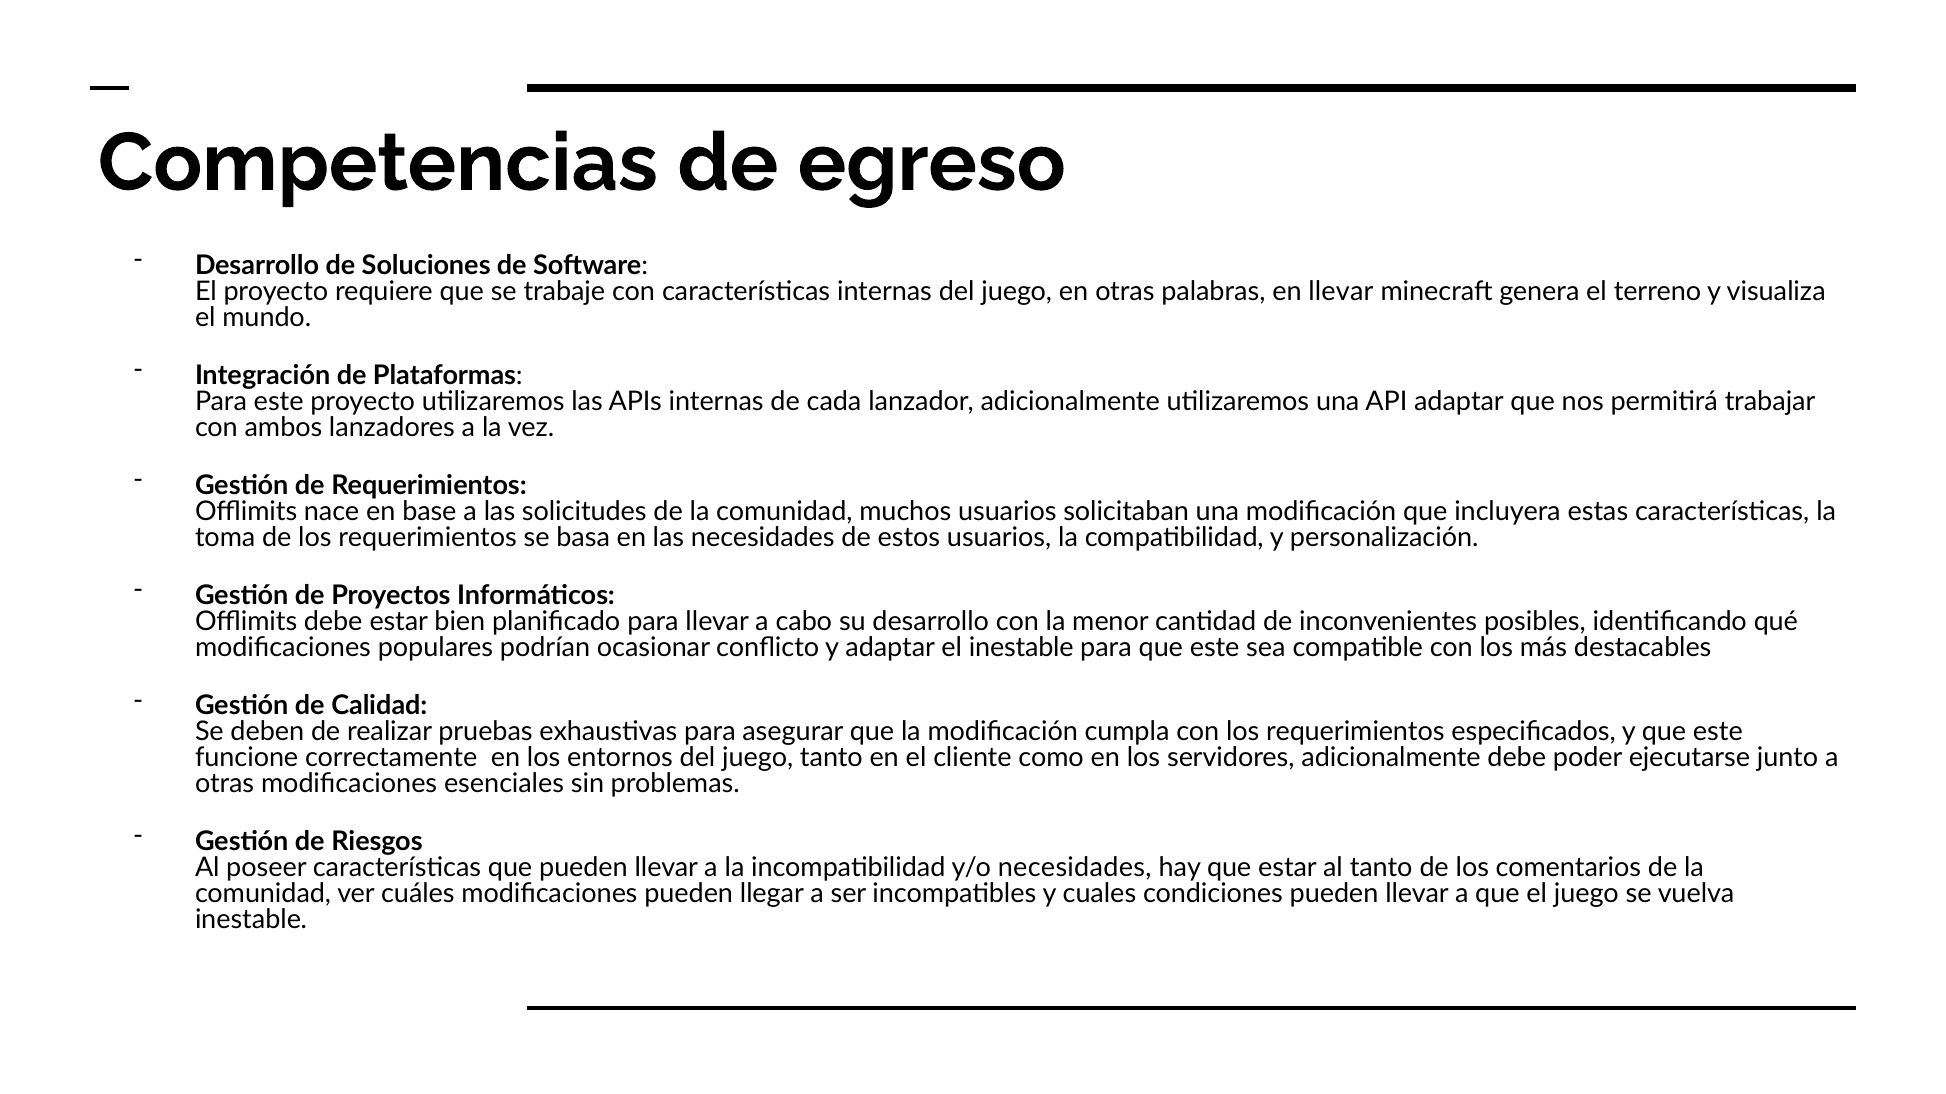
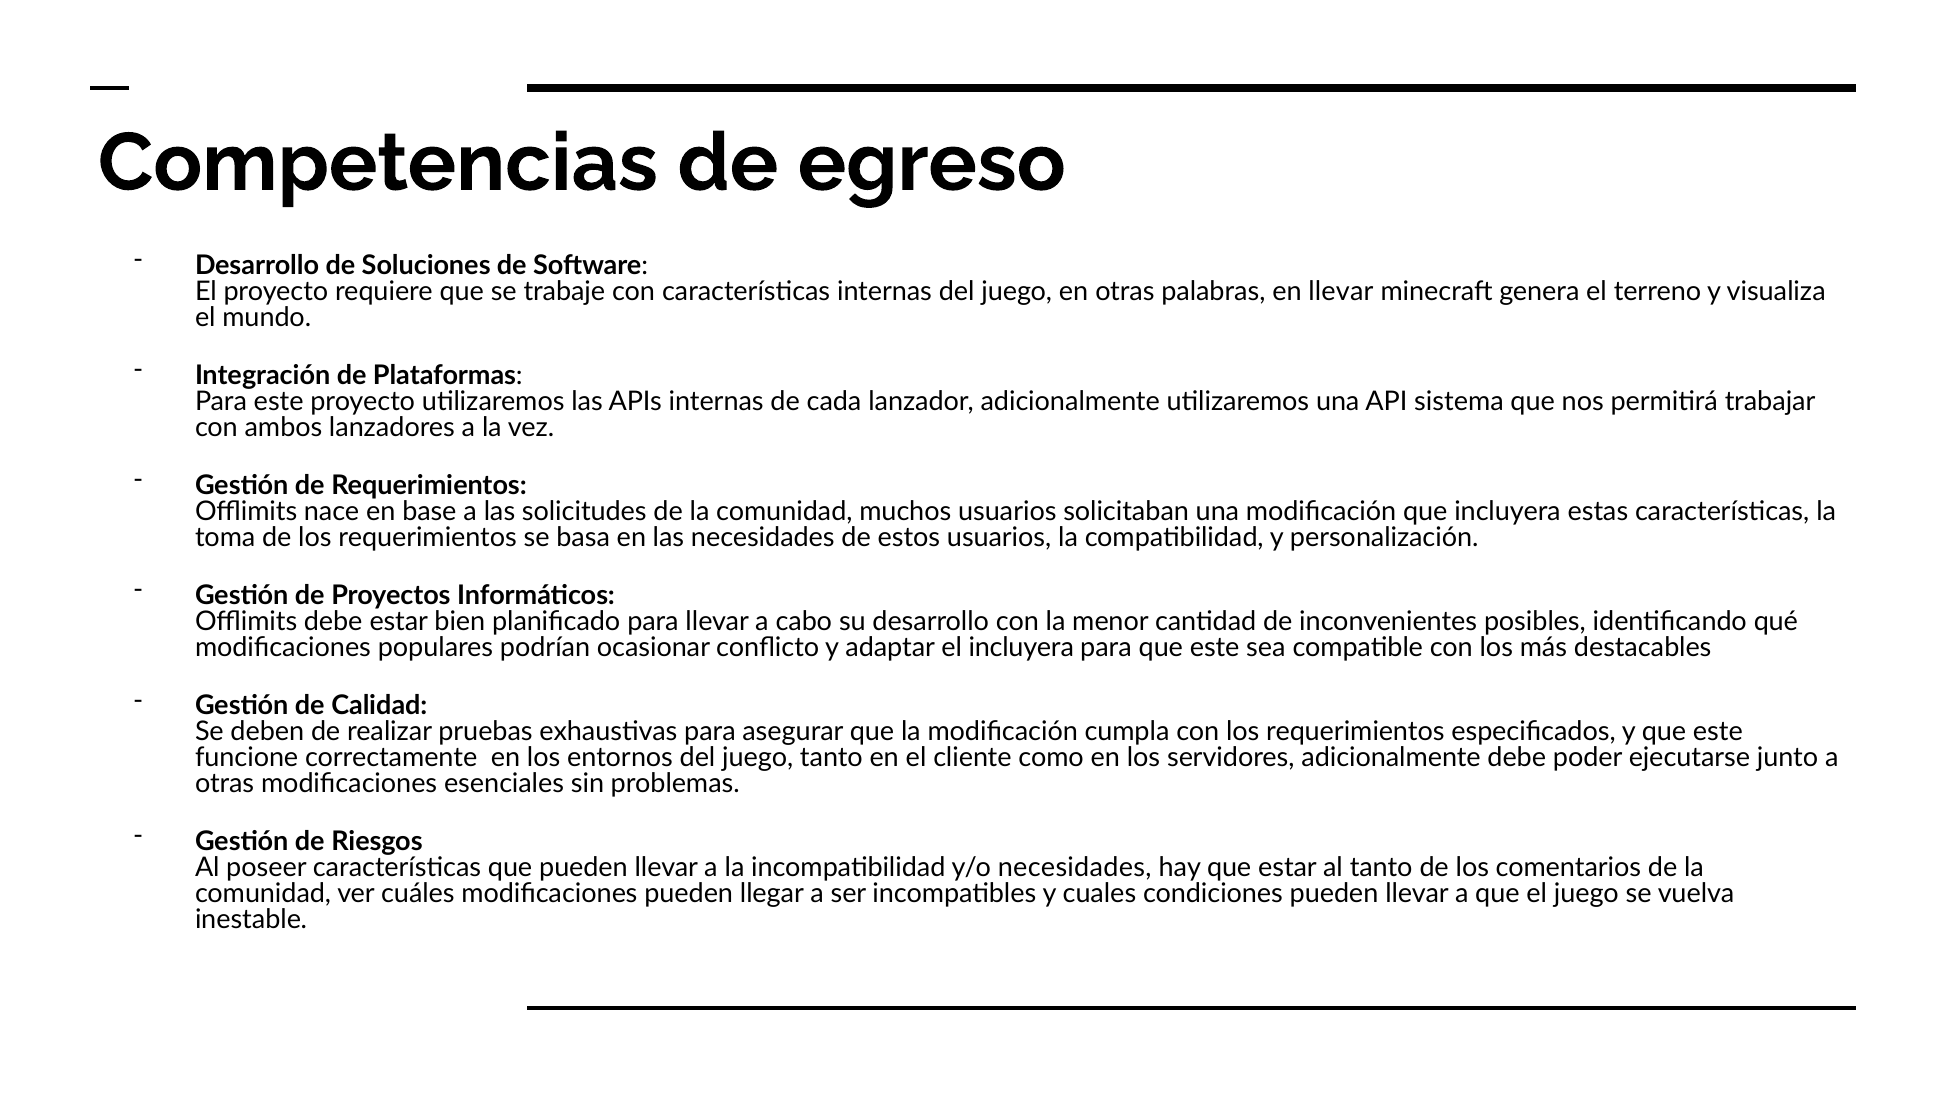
API adaptar: adaptar -> sistema (1459, 402)
el inestable: inestable -> incluyera (1021, 648)
